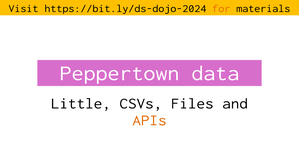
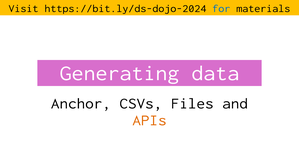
for colour: orange -> blue (221, 8)
Peppertown: Peppertown -> Generating (120, 73)
Little: Little -> Anchor (81, 103)
